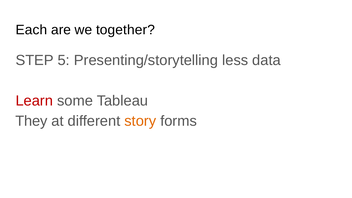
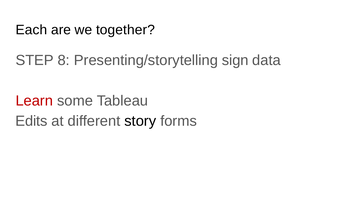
5: 5 -> 8 (64, 60)
less: less -> sign (235, 60)
They: They -> Edits (31, 121)
story colour: orange -> black (140, 121)
